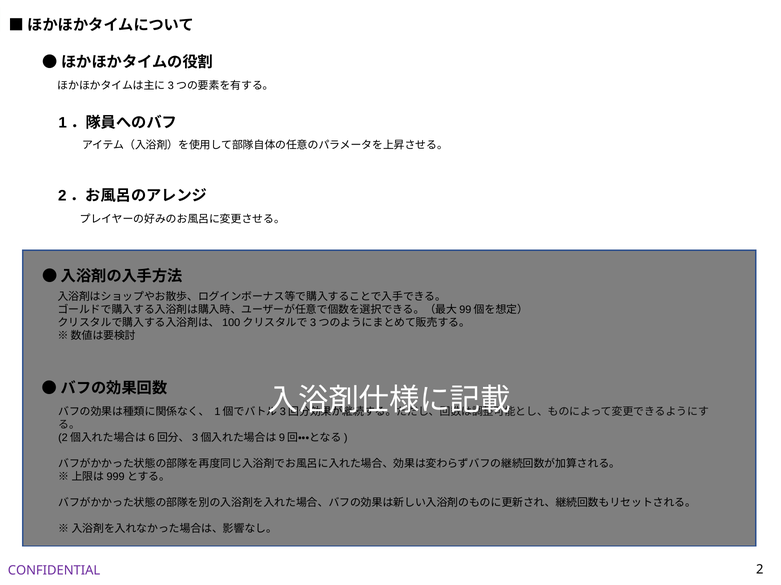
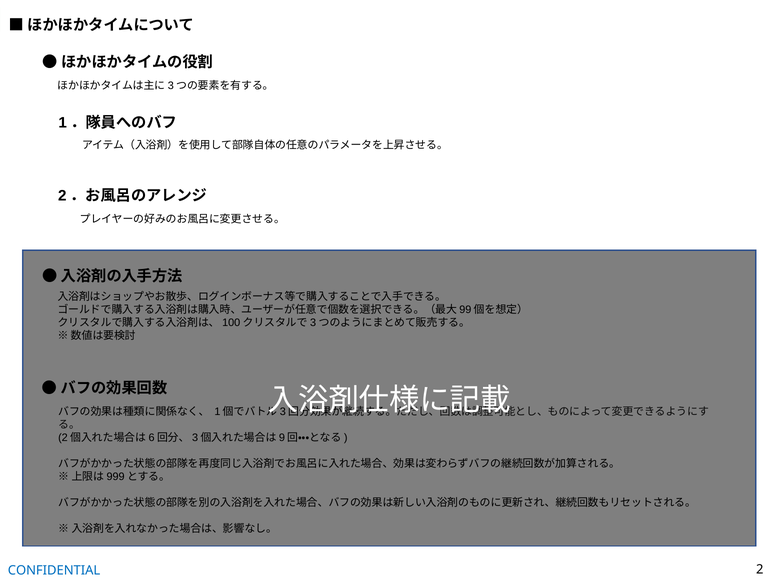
CONFIDENTIAL colour: purple -> blue (54, 571)
